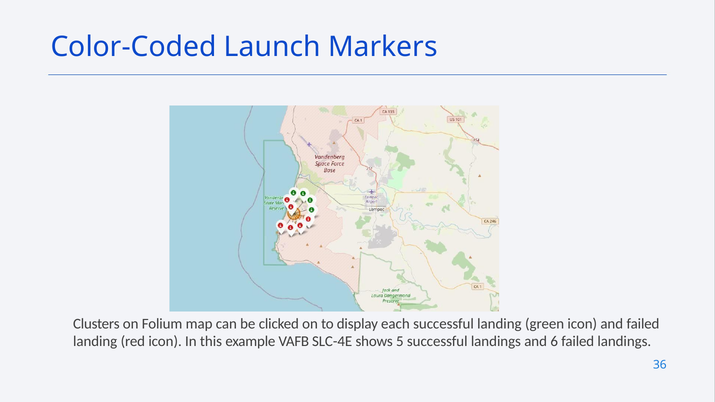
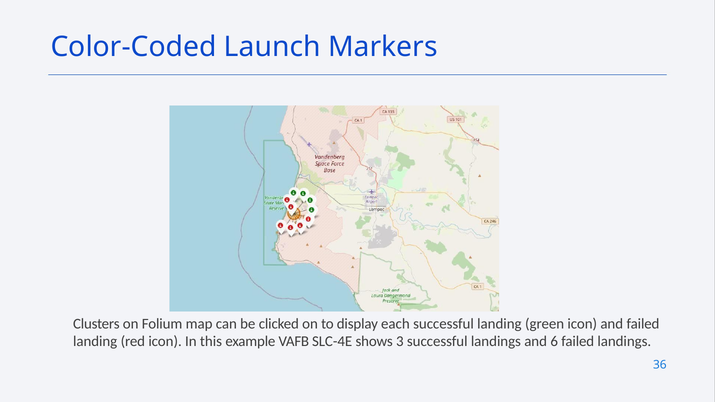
5: 5 -> 3 (400, 341)
